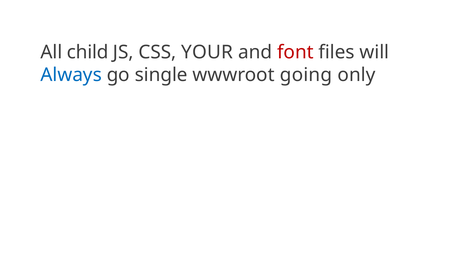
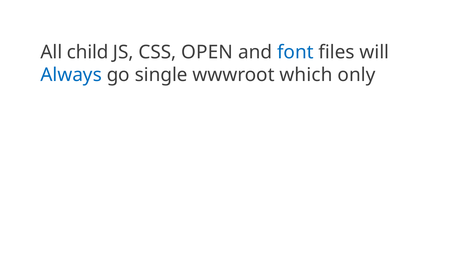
YOUR: YOUR -> OPEN (207, 52)
font colour: red -> blue (295, 52)
going: going -> which (306, 75)
